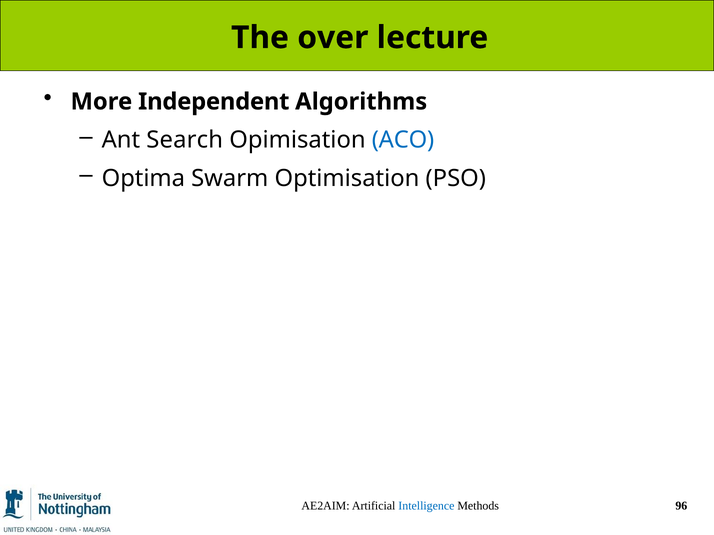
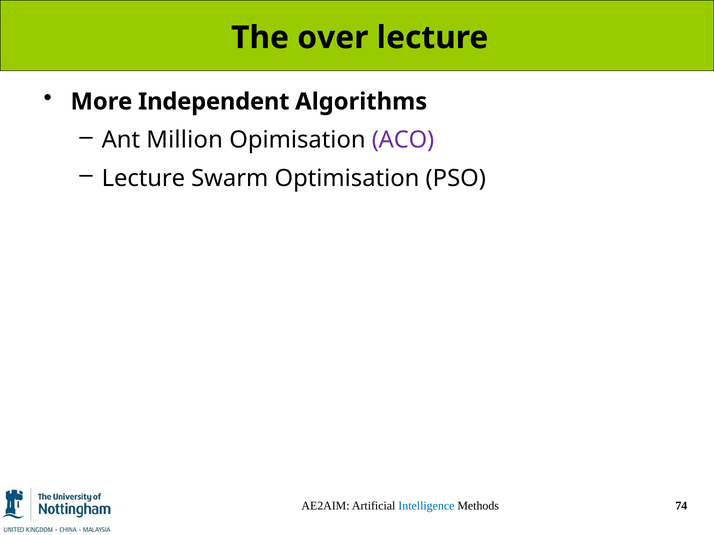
Search: Search -> Million (185, 140)
ACO colour: blue -> purple (403, 140)
Optima: Optima -> Lecture (143, 179)
96: 96 -> 74 (681, 506)
